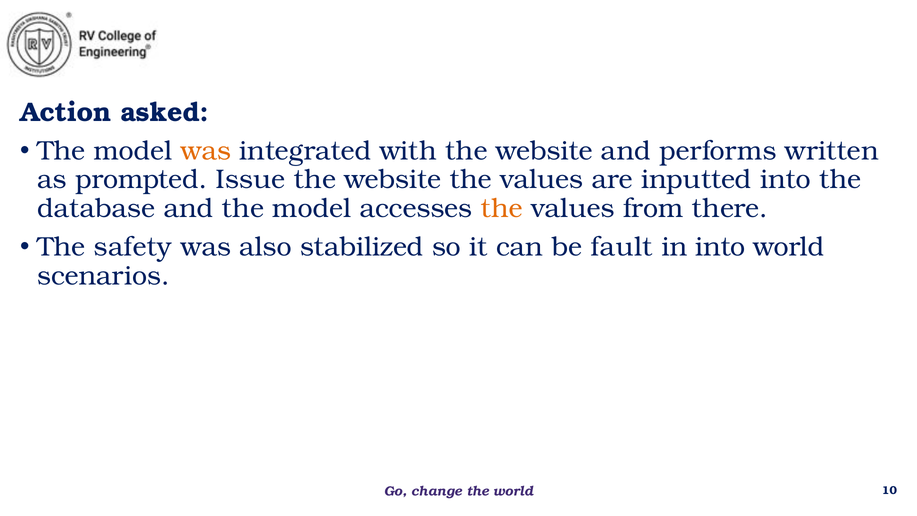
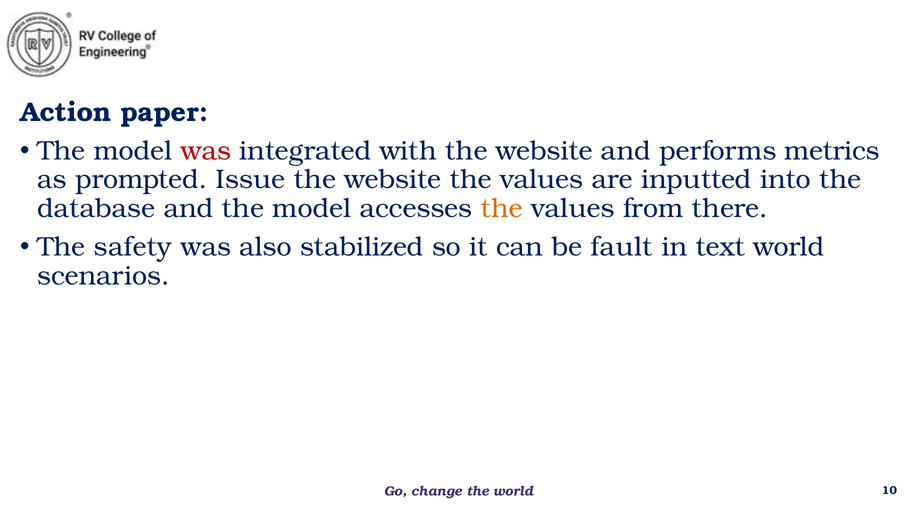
asked: asked -> paper (164, 112)
was colour: orange -> red (206, 151)
written: written -> metrics (832, 151)
in into: into -> text (720, 247)
